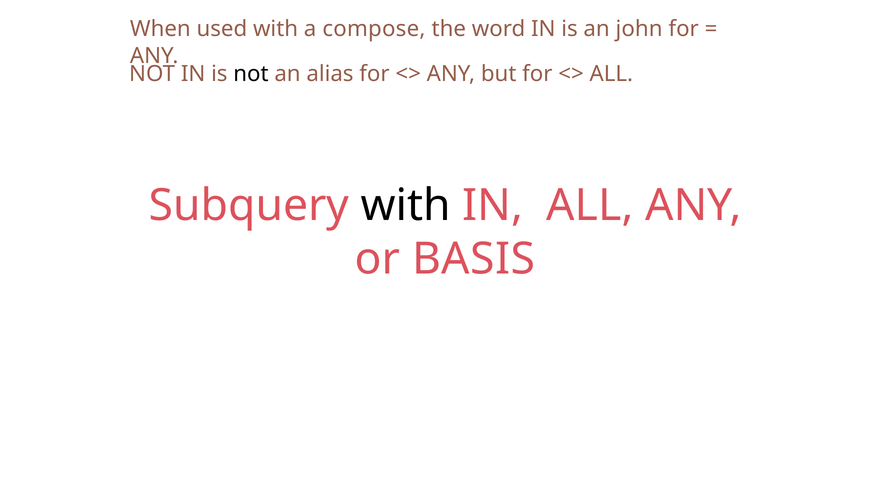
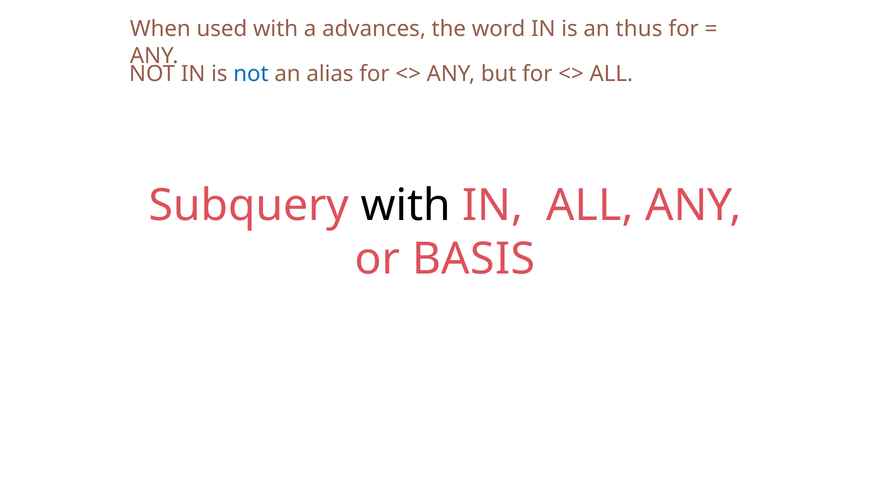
compose: compose -> advances (374, 29)
john: john -> thus (639, 29)
not colour: black -> blue (251, 74)
